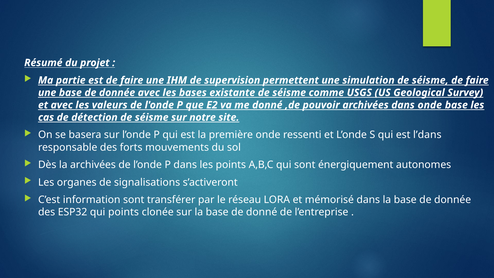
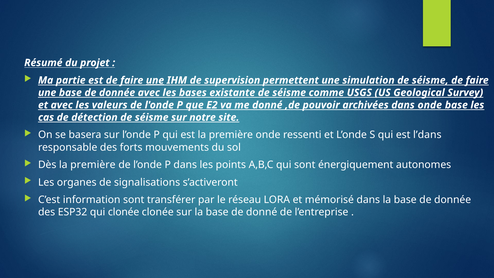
une underline: none -> present (155, 80)
Dès la archivées: archivées -> première (93, 165)
qui points: points -> clonée (124, 212)
